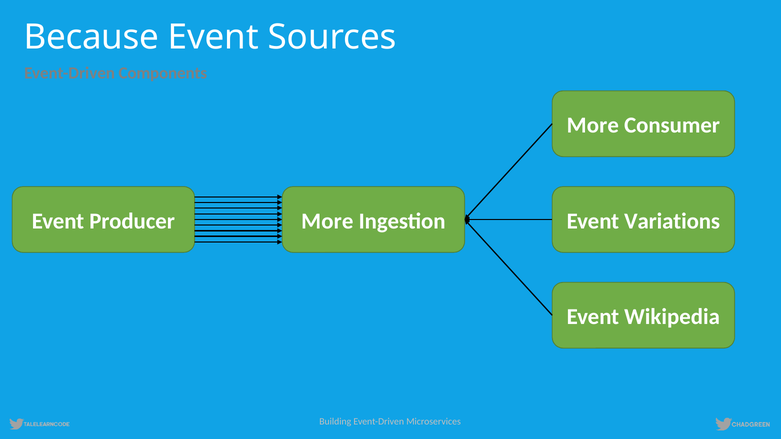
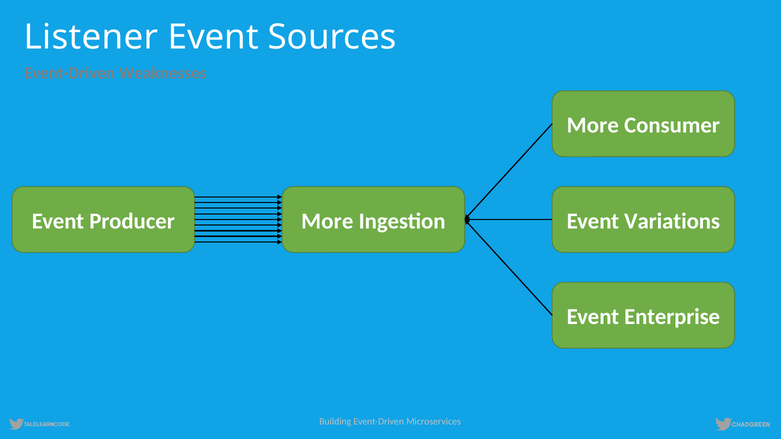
Because: Because -> Listener (91, 37)
Components: Components -> Weaknesses (163, 73)
Wikipedia: Wikipedia -> Enterprise (672, 317)
